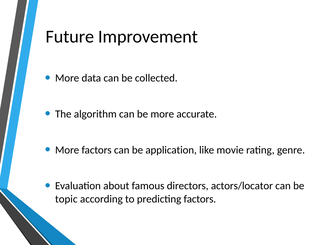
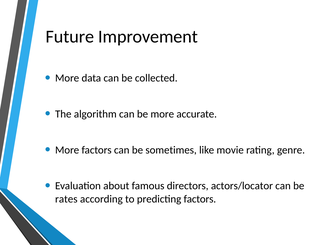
application: application -> sometimes (171, 150)
topic: topic -> rates (66, 199)
